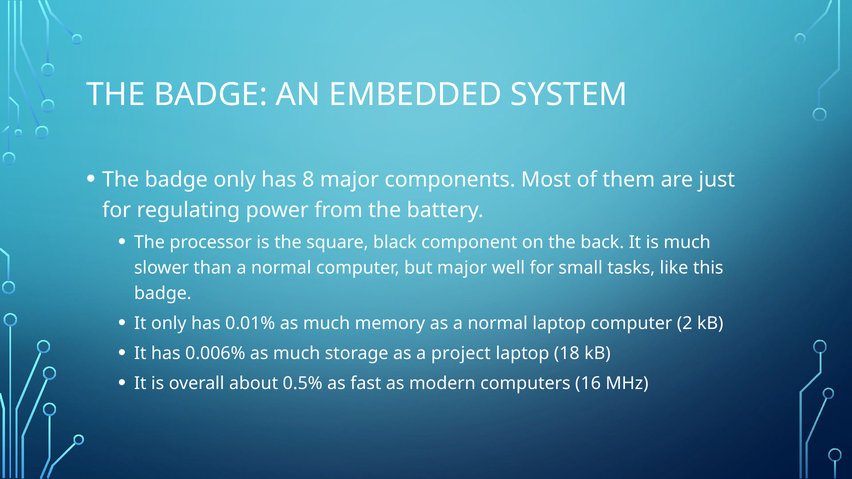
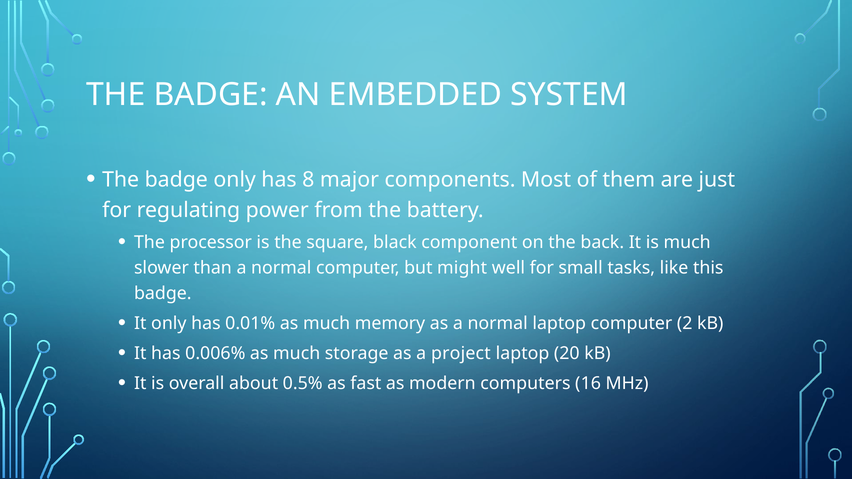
but major: major -> might (462, 268)
18: 18 -> 20 (567, 354)
